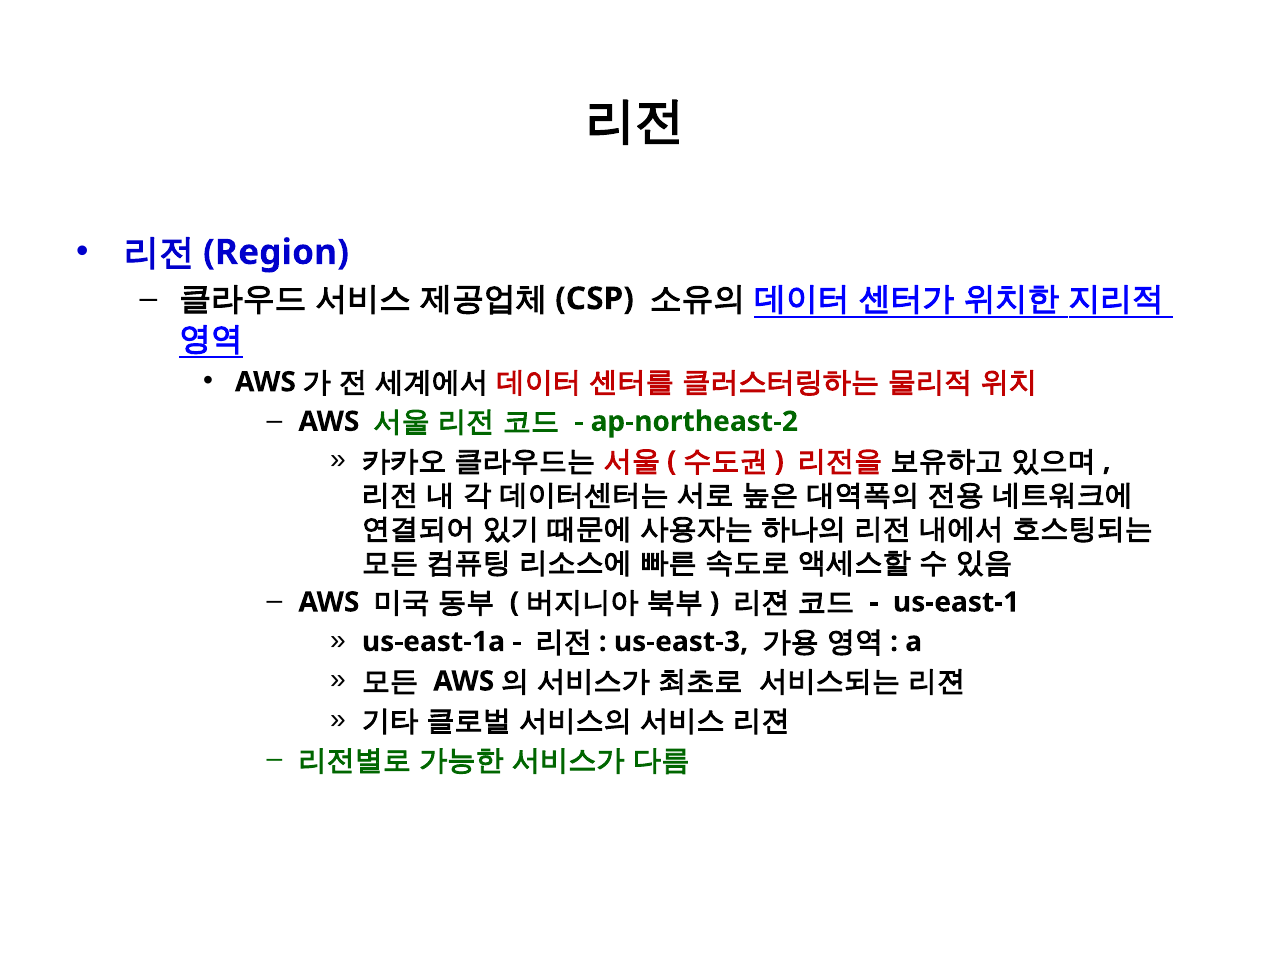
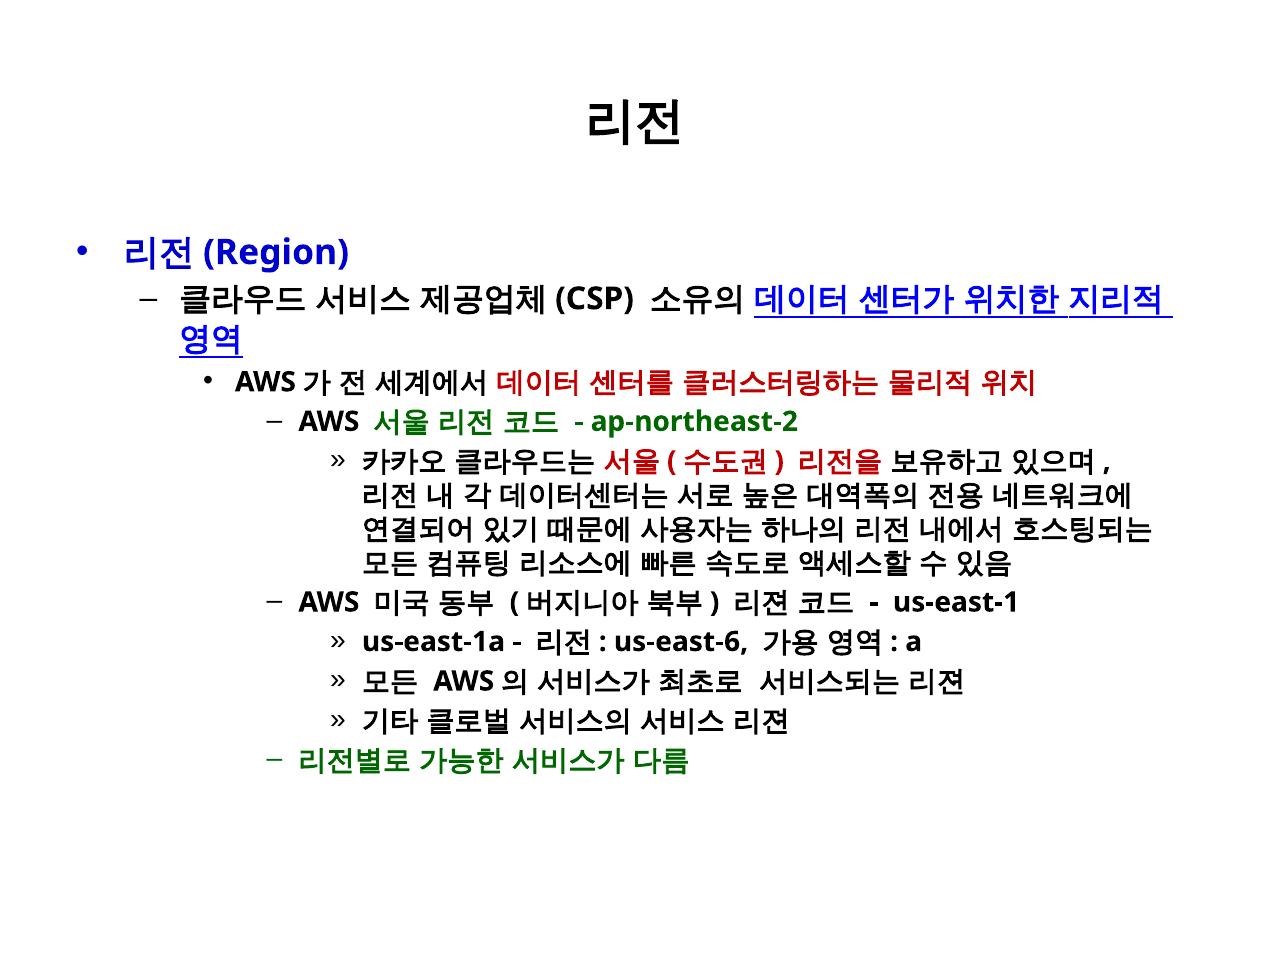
us-east-3: us-east-3 -> us-east-6 (681, 641)
